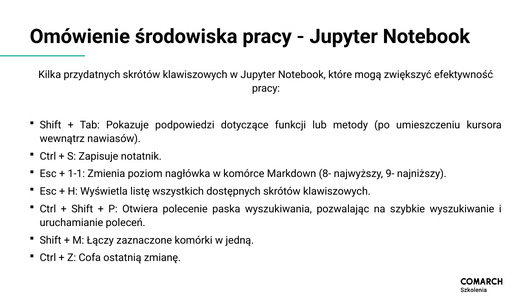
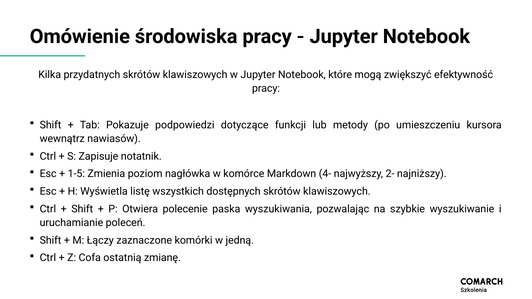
1-1: 1-1 -> 1-5 (76, 174)
8-: 8- -> 4- (325, 174)
9-: 9- -> 2- (390, 174)
